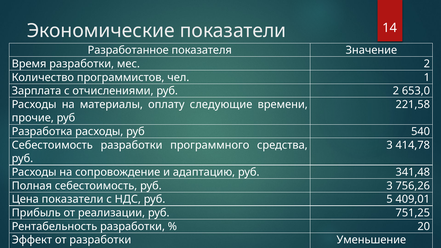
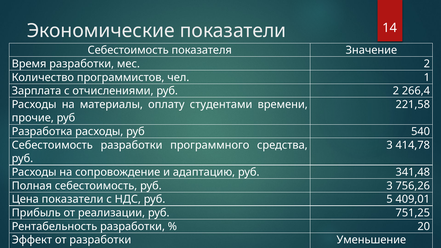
Разработанное: Разработанное -> Себестоимость (128, 50)
653,0: 653,0 -> 266,4 (416, 91)
следующие: следующие -> студентами (221, 105)
